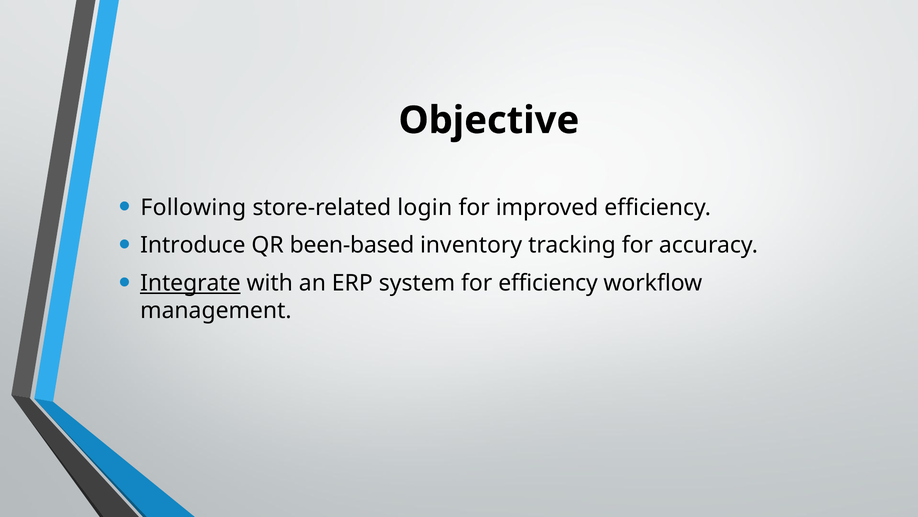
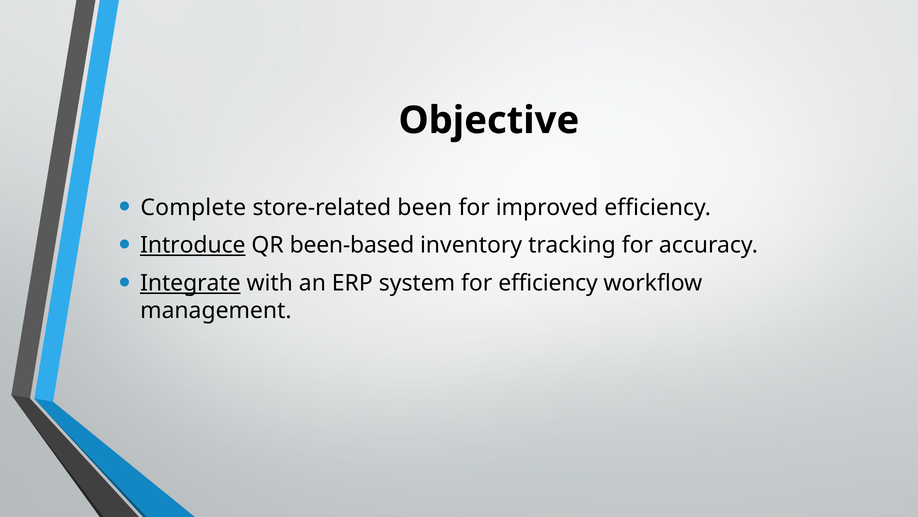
Following: Following -> Complete (193, 207)
login: login -> been (425, 207)
Introduce underline: none -> present (193, 245)
